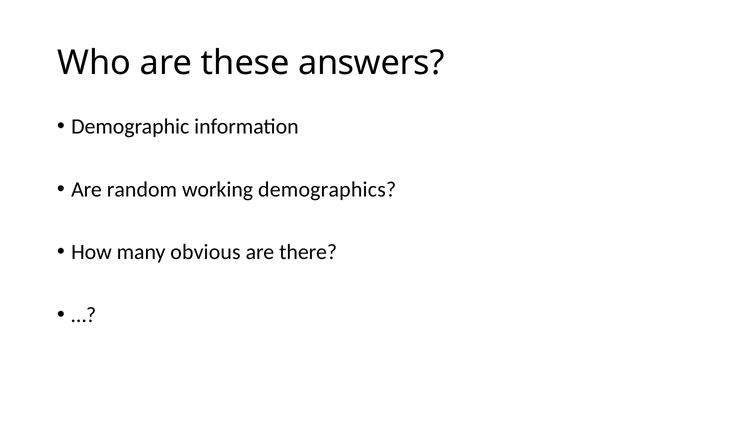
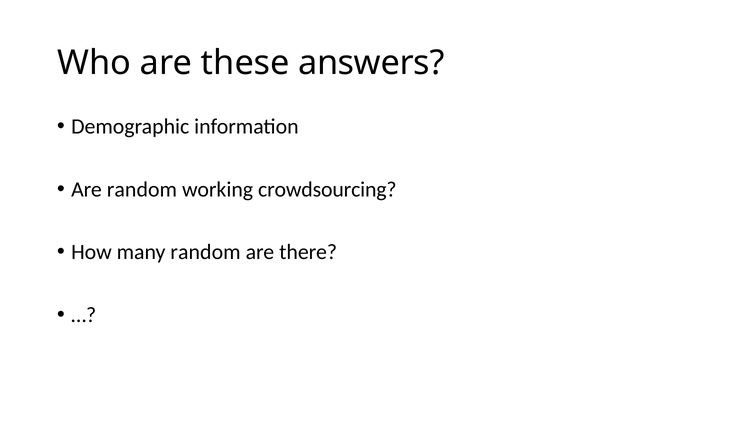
demographics: demographics -> crowdsourcing (327, 189)
many obvious: obvious -> random (206, 252)
